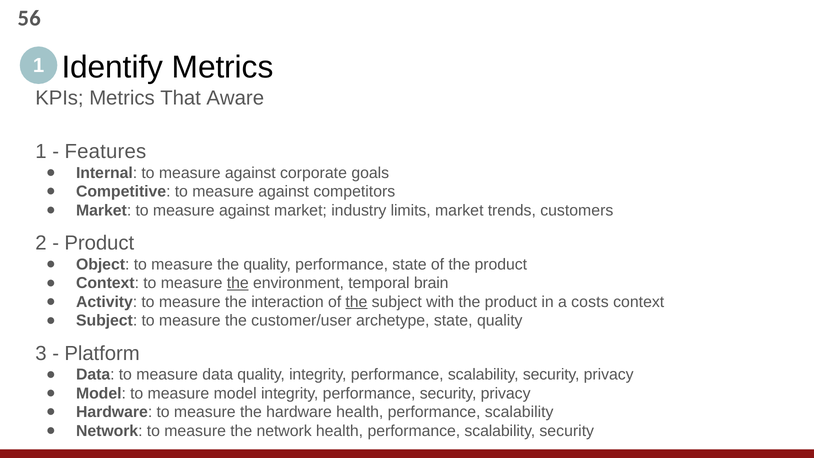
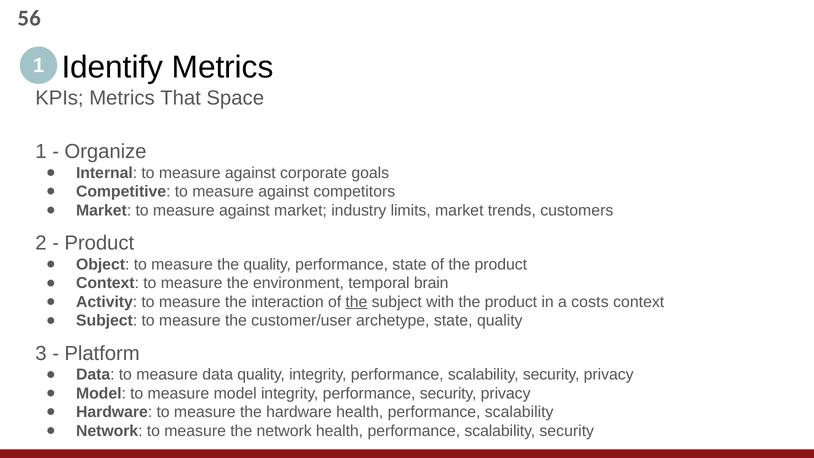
Aware: Aware -> Space (235, 98)
Features: Features -> Organize (106, 151)
the underline: present -> none (238, 283)
